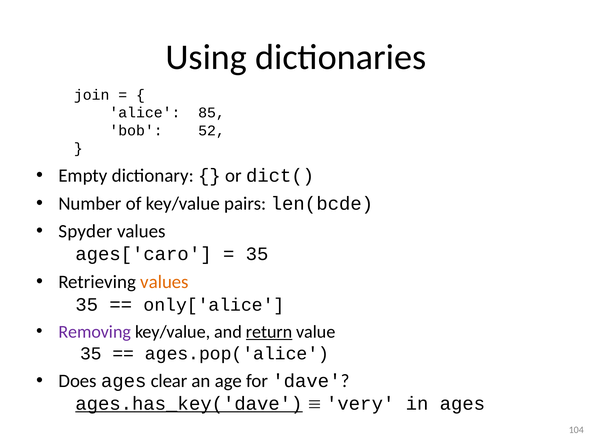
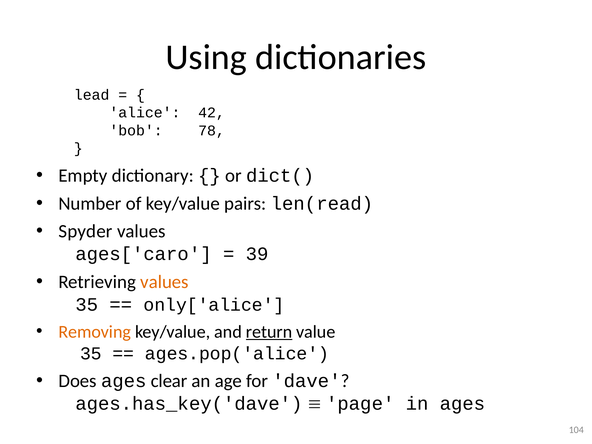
join: join -> lead (92, 95)
85: 85 -> 42 (212, 113)
52: 52 -> 78 (212, 130)
len(bcde: len(bcde -> len(read (322, 203)
35: 35 -> 39 (257, 254)
Removing colour: purple -> orange (95, 332)
ages.has_key('dave underline: present -> none (189, 404)
very: very -> page (360, 404)
